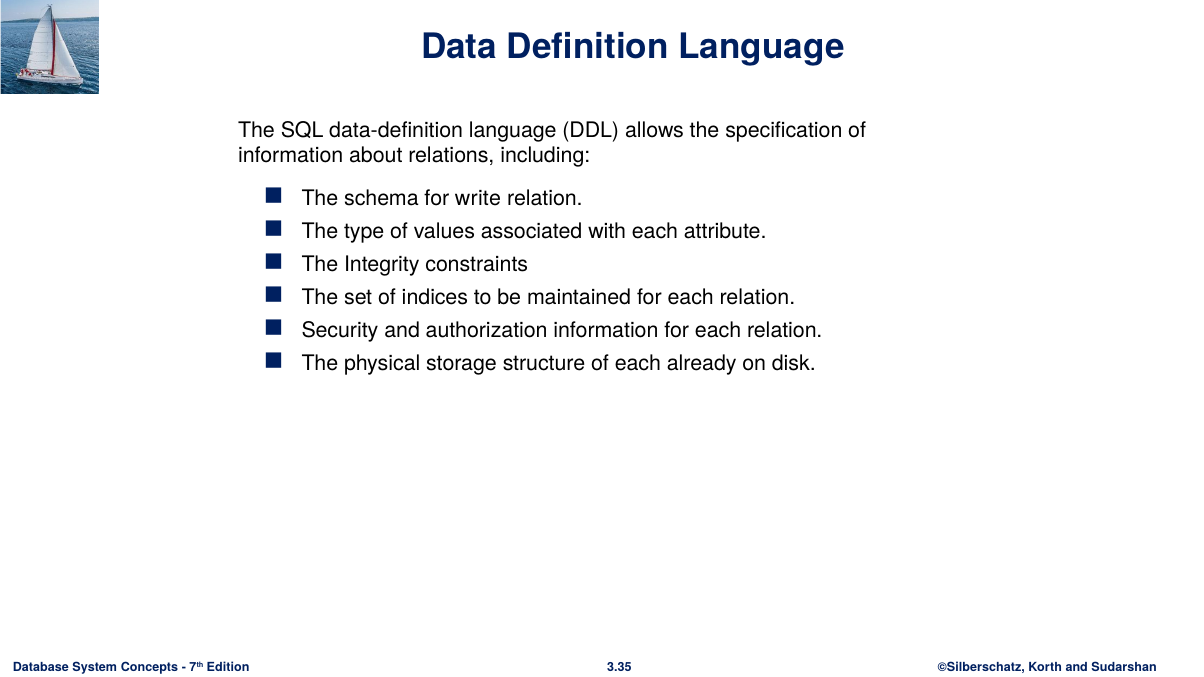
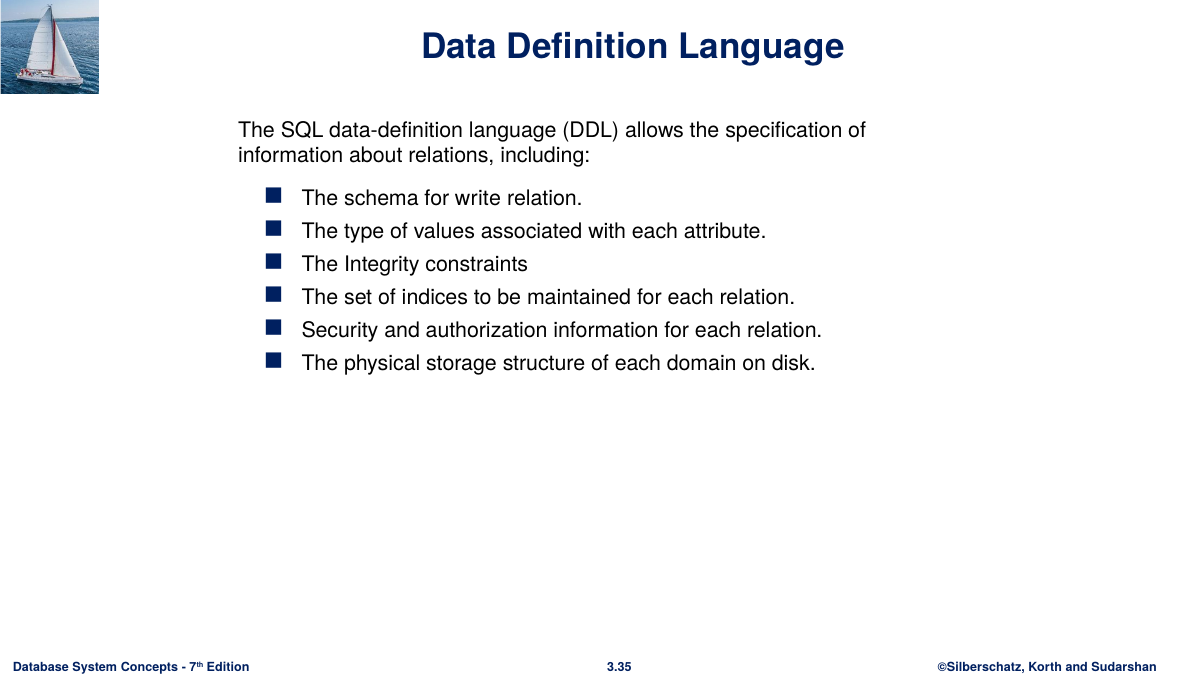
already: already -> domain (702, 363)
